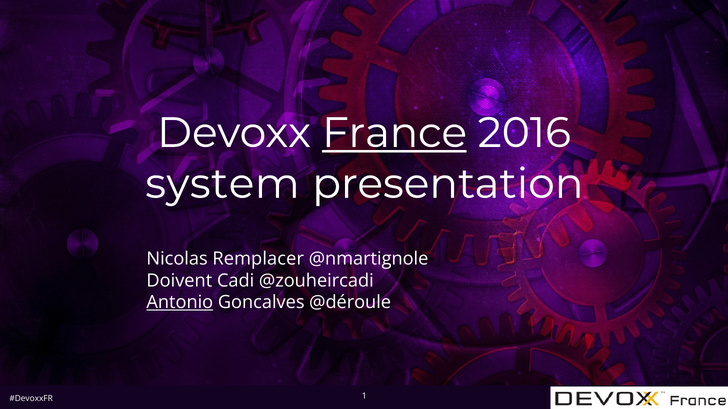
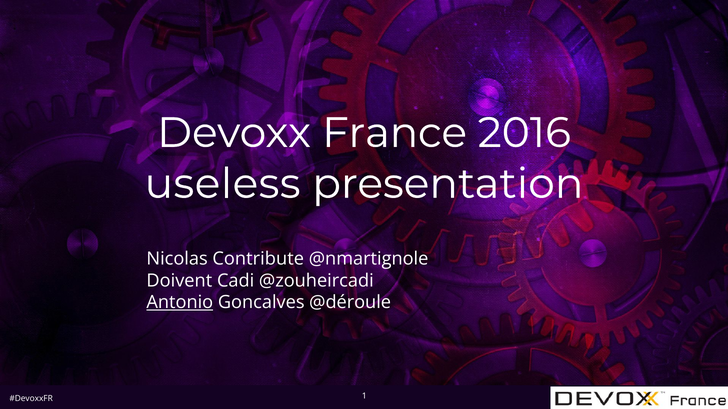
France underline: present -> none (394, 133)
system: system -> useless (223, 184)
Remplacer: Remplacer -> Contribute (258, 259)
